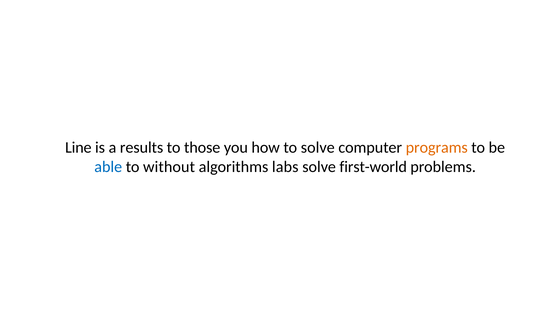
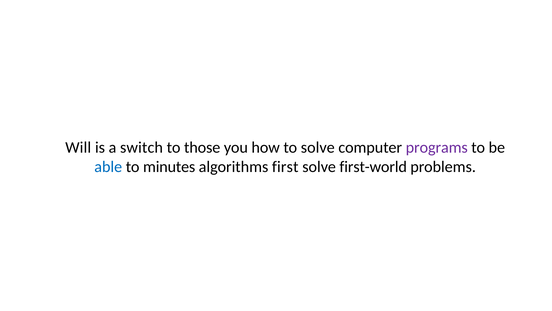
Line: Line -> Will (78, 147)
results: results -> switch (141, 147)
programs colour: orange -> purple (437, 147)
without: without -> minutes (169, 166)
labs: labs -> first (285, 166)
